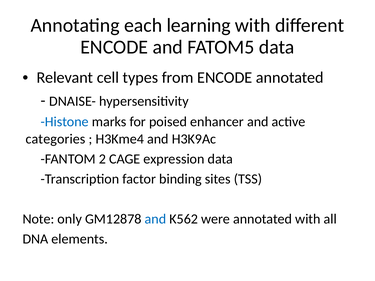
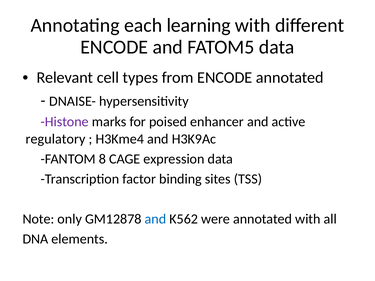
Histone colour: blue -> purple (65, 122)
categories: categories -> regulatory (56, 139)
2: 2 -> 8 (102, 159)
